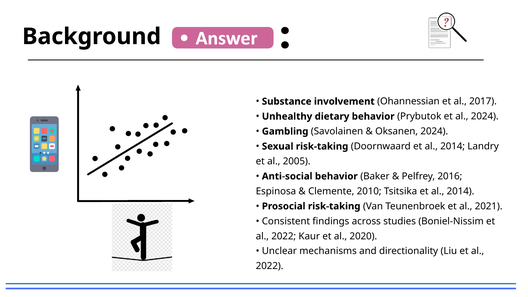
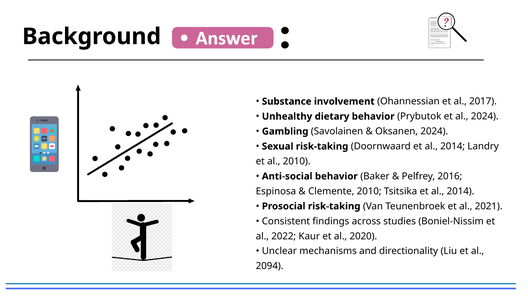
al 2005: 2005 -> 2010 (297, 161)
2022: 2022 -> 2094 (270, 266)
